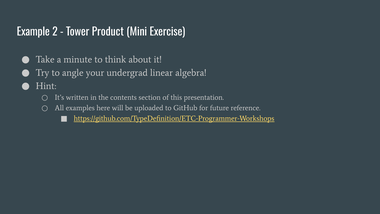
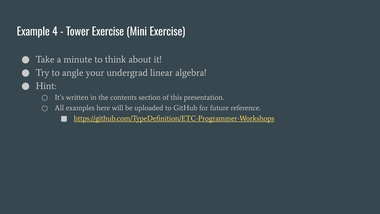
2: 2 -> 4 (55, 32)
Tower Product: Product -> Exercise (108, 32)
